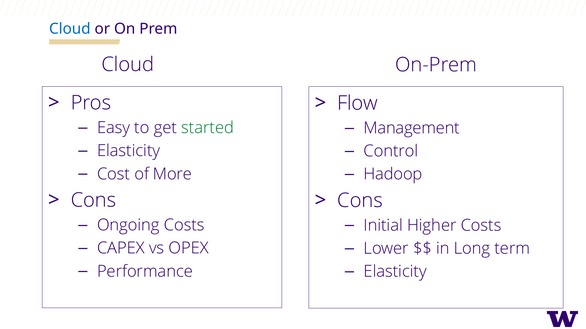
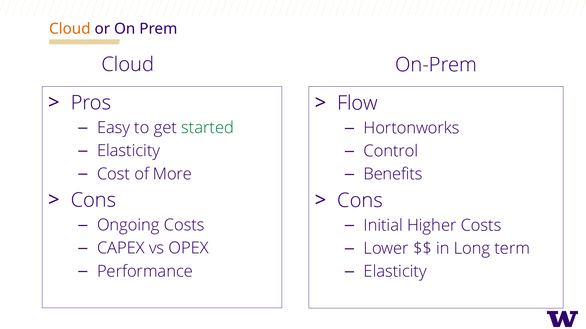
Cloud colour: blue -> orange (70, 29)
Management: Management -> Hortonworks (412, 128)
Hadoop: Hadoop -> Benefits (393, 175)
